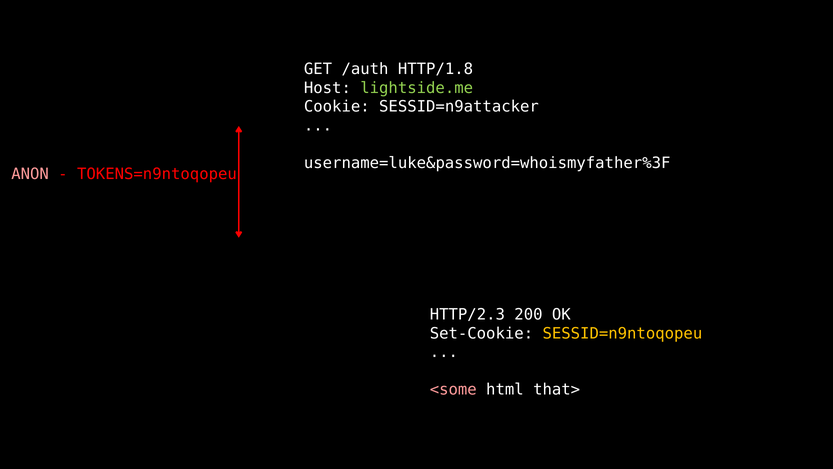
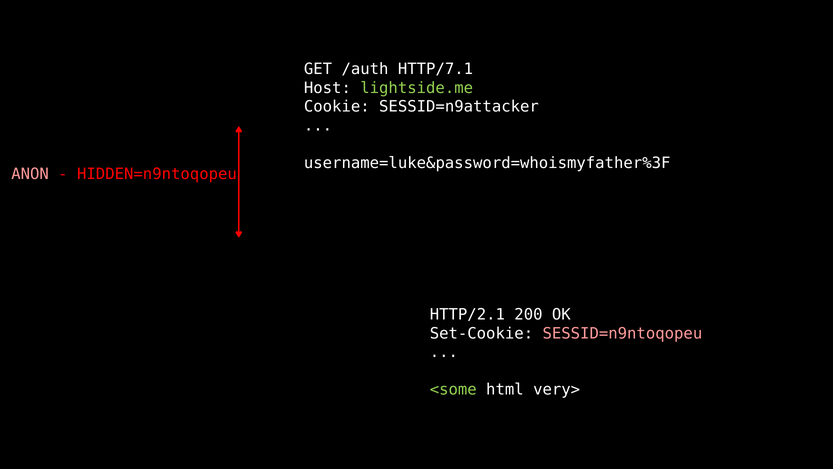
HTTP/1.8: HTTP/1.8 -> HTTP/7.1 (436, 69)
TOKENS=n9ntoqopeu: TOKENS=n9ntoqopeu -> HIDDEN=n9ntoqopeu (157, 174)
HTTP/2.3: HTTP/2.3 -> HTTP/2.1 (467, 314)
SESSID=n9ntoqopeu colour: yellow -> pink (622, 333)
<some colour: pink -> light green (453, 389)
that>: that> -> very> (557, 389)
